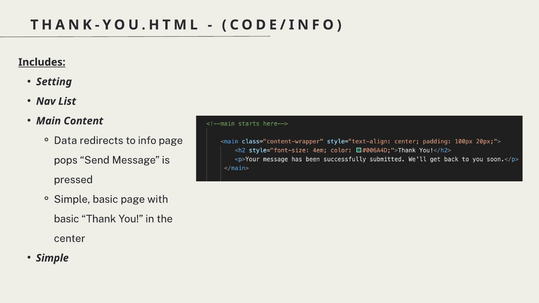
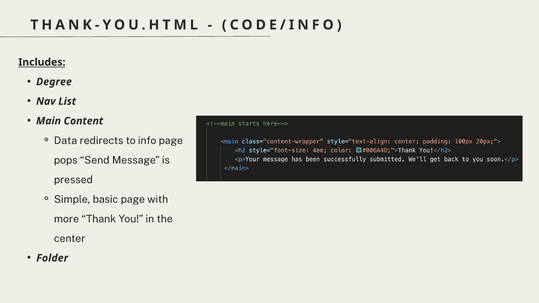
Setting: Setting -> Degree (54, 82)
basic: basic -> more (66, 219)
Simple: Simple -> Folder (52, 258)
